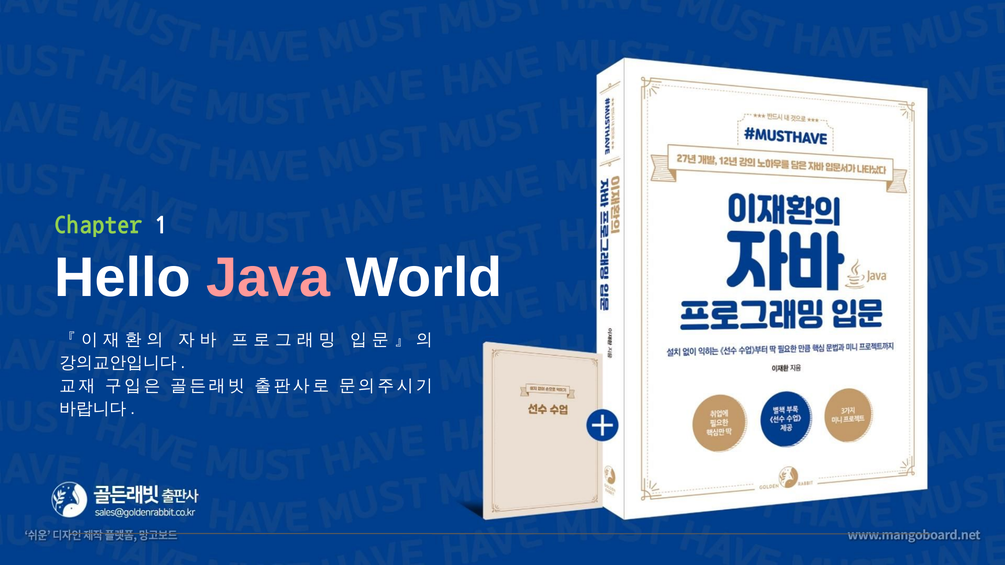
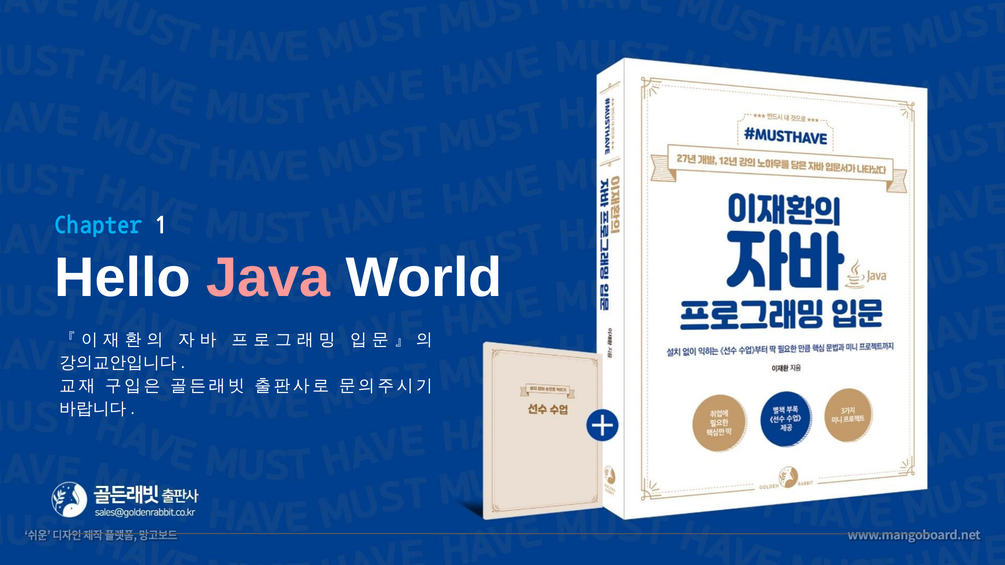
Chapter colour: light green -> light blue (98, 224)
